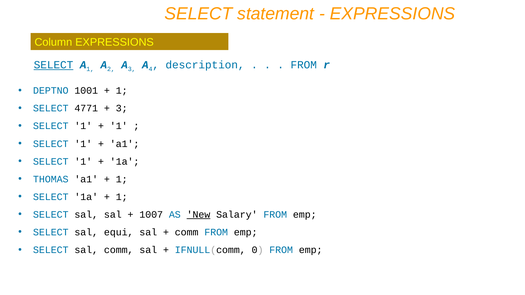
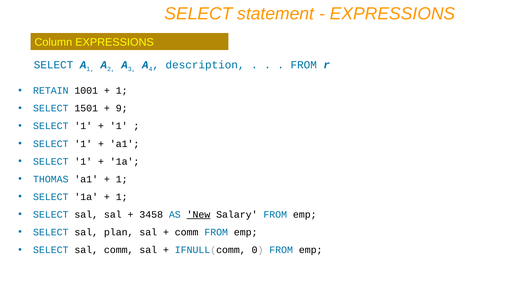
SELECT underline: present -> none (54, 65)
DEPTNO: DEPTNO -> RETAIN (51, 91)
4771: 4771 -> 1501 (86, 108)
3: 3 -> 9 (122, 108)
1007: 1007 -> 3458 (151, 215)
equi: equi -> plan (119, 233)
